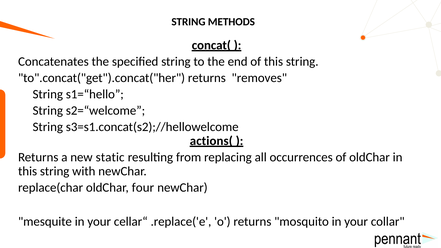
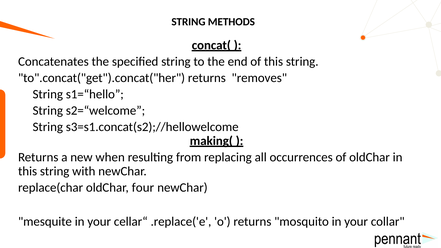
actions(: actions( -> making( (211, 141)
static: static -> when (110, 157)
